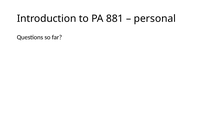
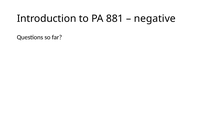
personal: personal -> negative (155, 19)
